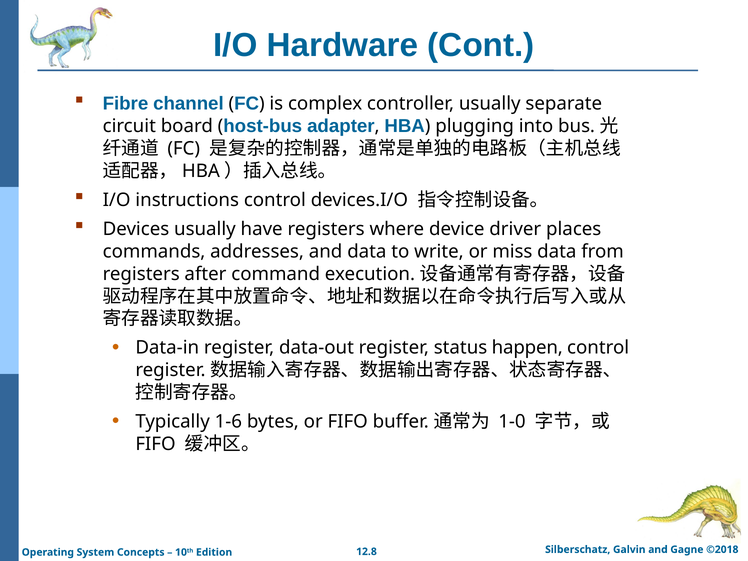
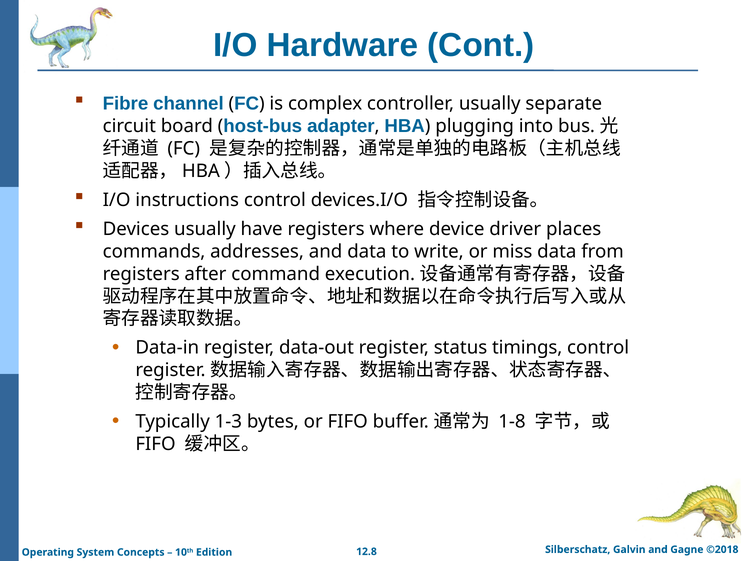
happen: happen -> timings (527, 348)
1-6: 1-6 -> 1-3 (228, 422)
1-0: 1-0 -> 1-8 (512, 422)
